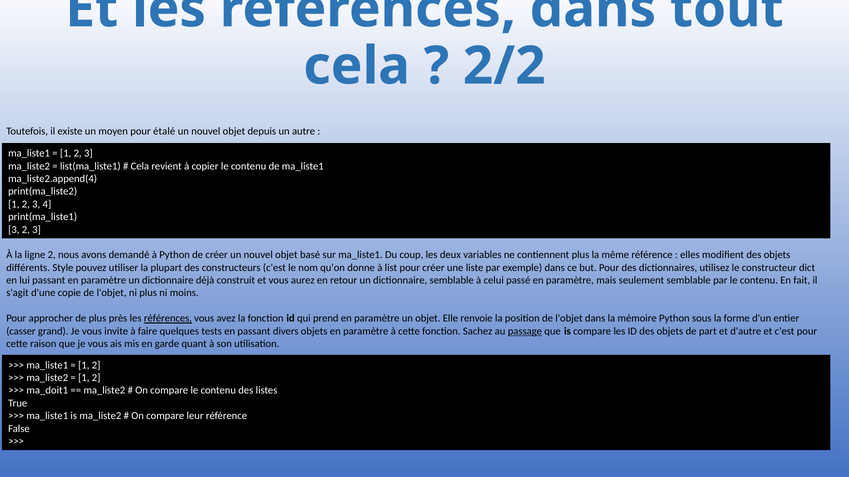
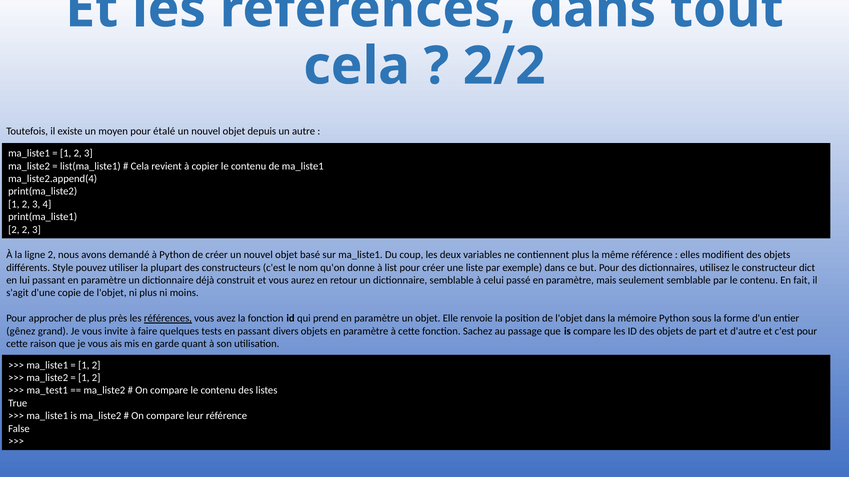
3: 3 -> 2 (14, 230)
casser: casser -> gênez (21, 332)
passage underline: present -> none (525, 332)
ma_doit1: ma_doit1 -> ma_test1 (47, 391)
